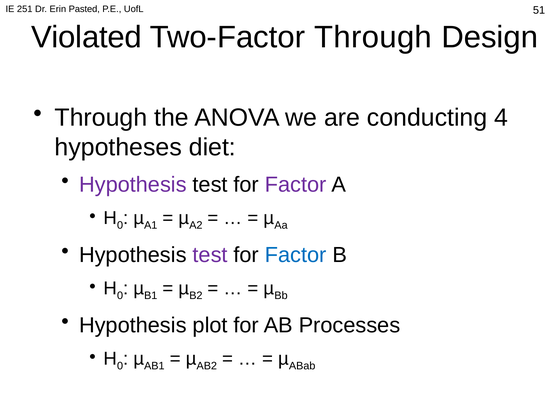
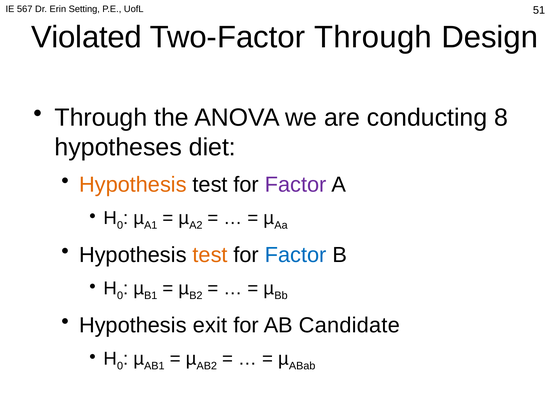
251: 251 -> 567 (25, 9)
Pasted: Pasted -> Setting (84, 9)
4: 4 -> 8 (501, 117)
Hypothesis colour: purple -> orange (133, 184)
test colour: purple -> orange (210, 255)
plot: plot -> exit (210, 325)
Processes: Processes -> Candidate (349, 325)
